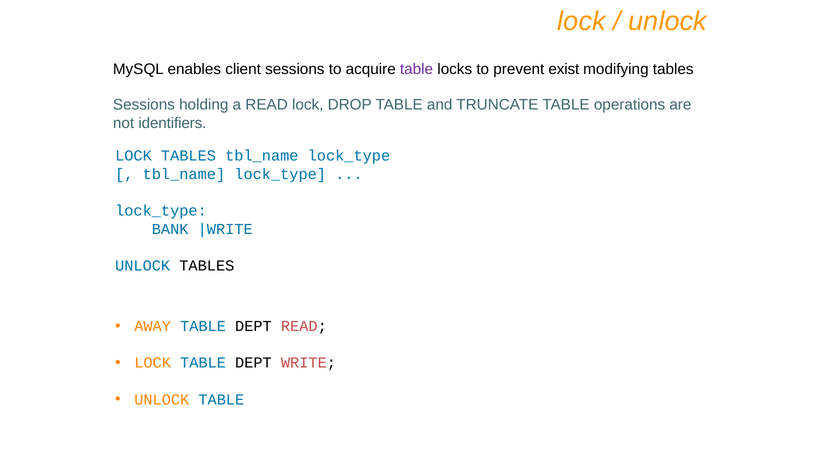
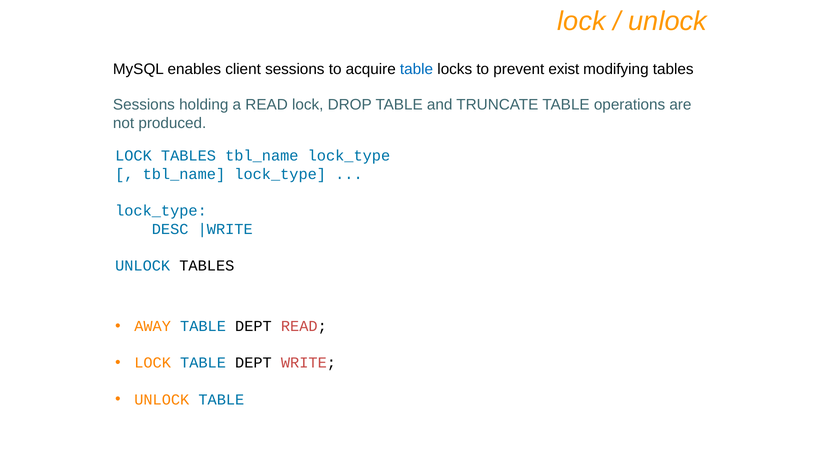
table colour: purple -> blue (417, 69)
identifiers: identifiers -> produced (172, 123)
BANK: BANK -> DESC (170, 229)
